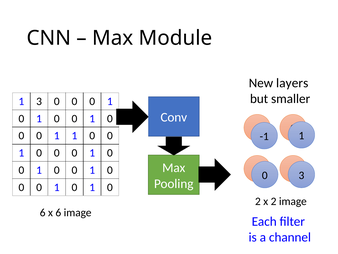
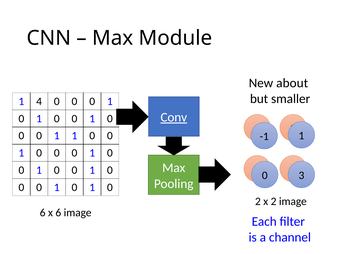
layers: layers -> about (292, 83)
3: 3 -> 4 (39, 101)
Conv underline: none -> present (174, 117)
